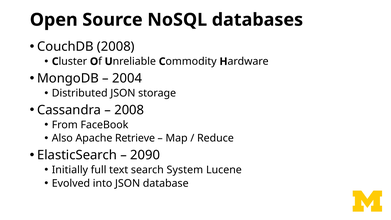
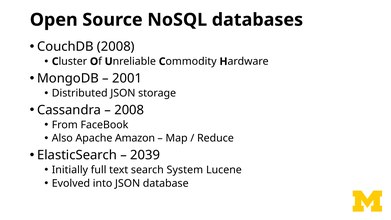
2004: 2004 -> 2001 (127, 78)
Retrieve: Retrieve -> Amazon (135, 138)
2090: 2090 -> 2039 (145, 155)
